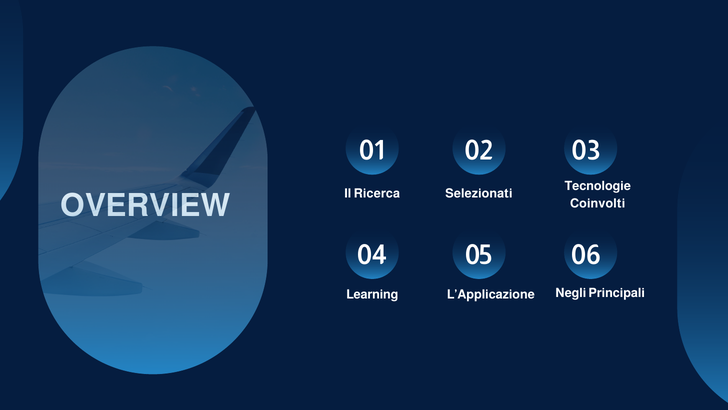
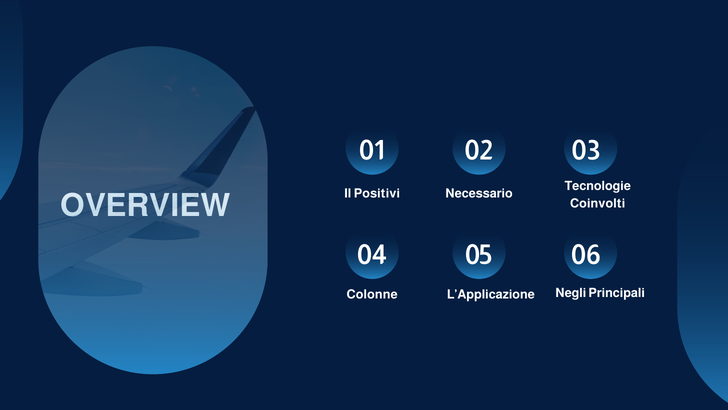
Ricerca: Ricerca -> Positivi (377, 193)
Selezionati: Selezionati -> Necessario (479, 193)
Learning: Learning -> Colonne (372, 294)
